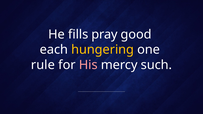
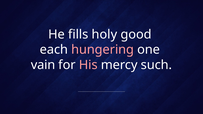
pray: pray -> holy (104, 34)
hungering colour: yellow -> pink (103, 50)
rule: rule -> vain (43, 65)
